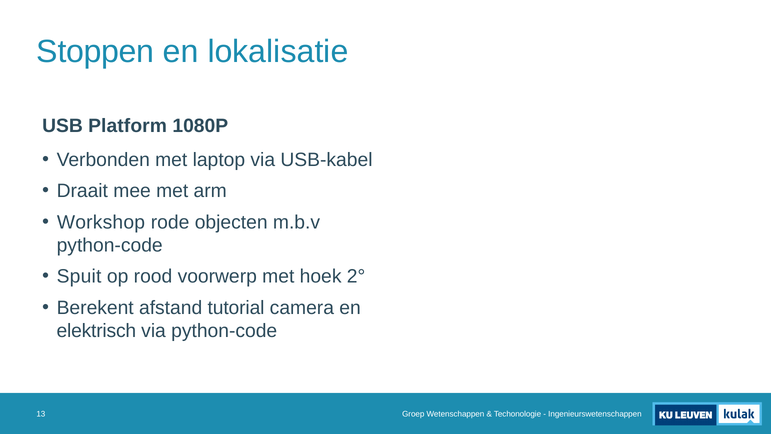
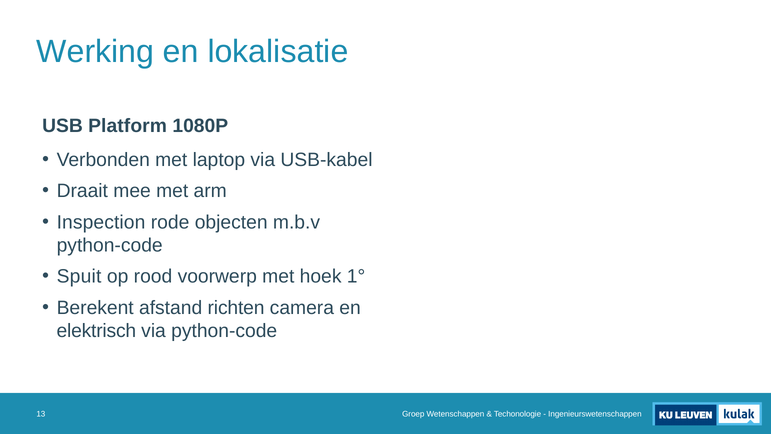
Stoppen: Stoppen -> Werking (95, 52)
Workshop: Workshop -> Inspection (101, 222)
2°: 2° -> 1° (356, 276)
tutorial: tutorial -> richten (236, 308)
